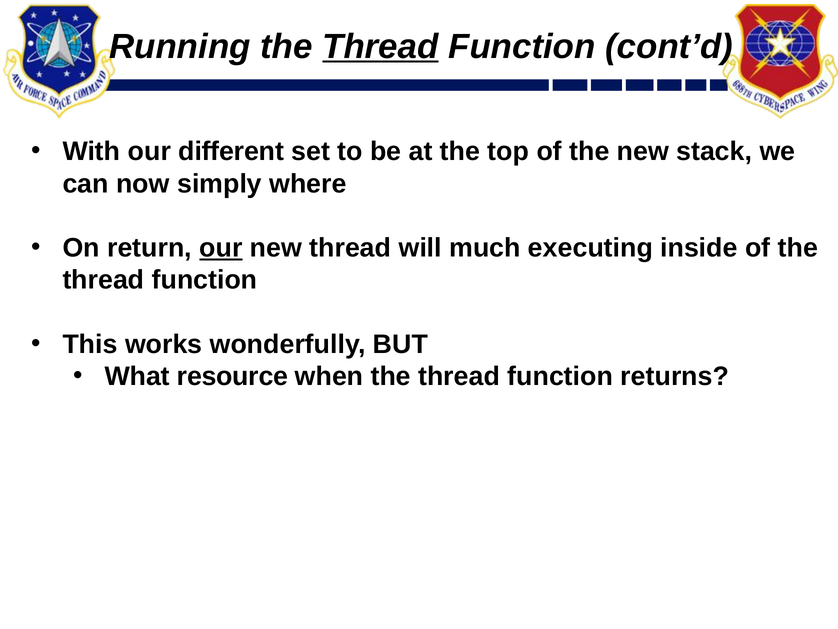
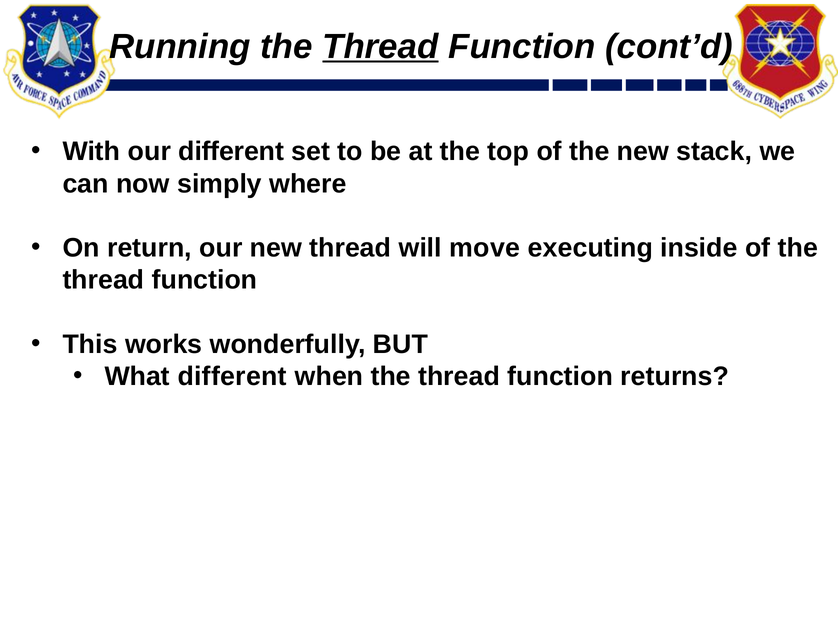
our underline: present -> none (221, 248)
much: much -> move (485, 248)
What resource: resource -> different (232, 376)
